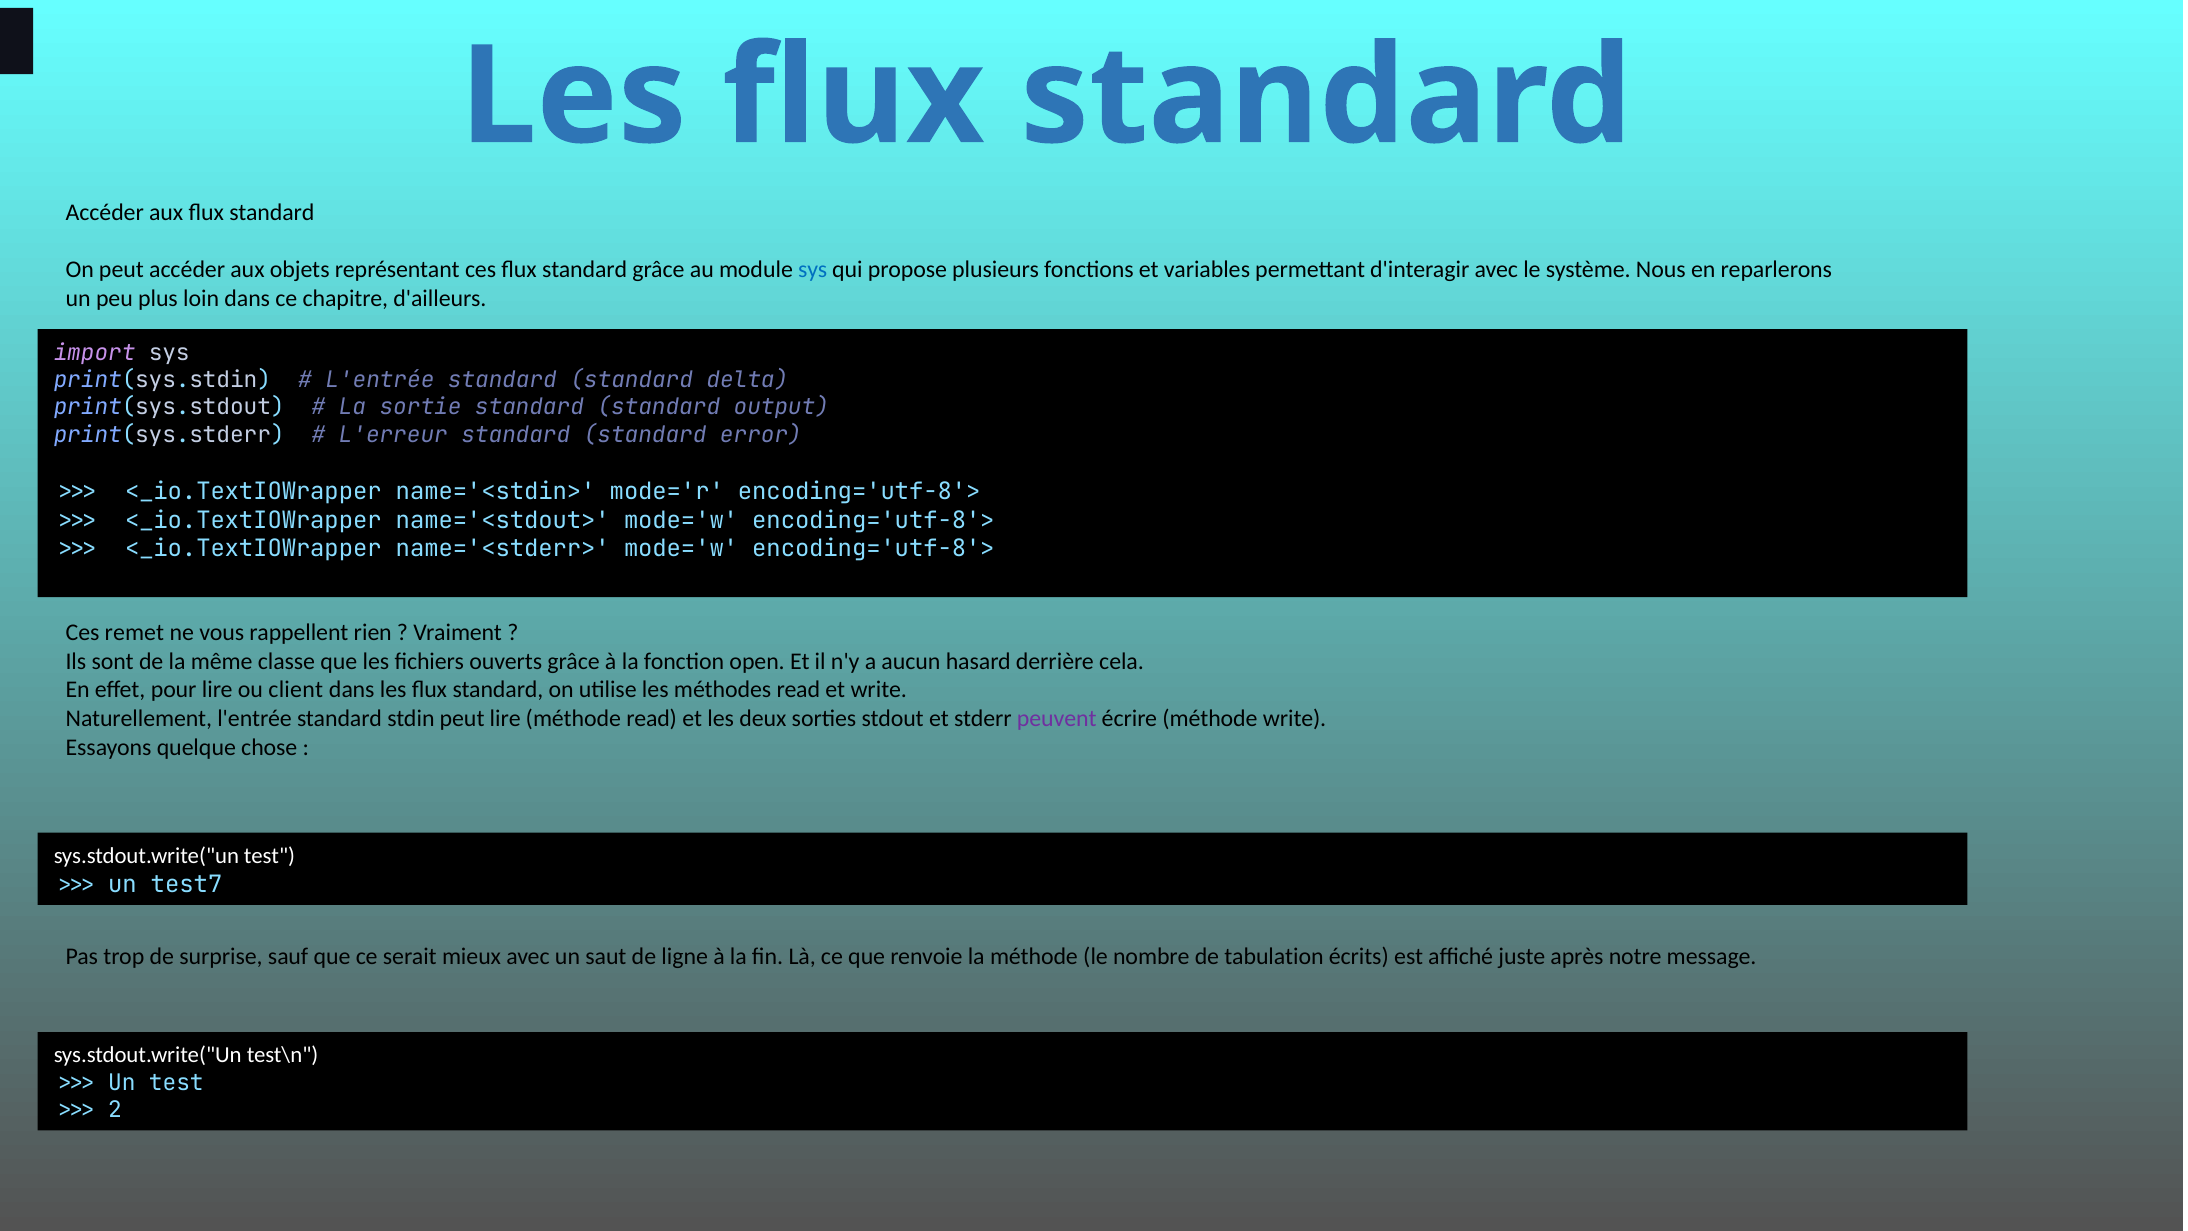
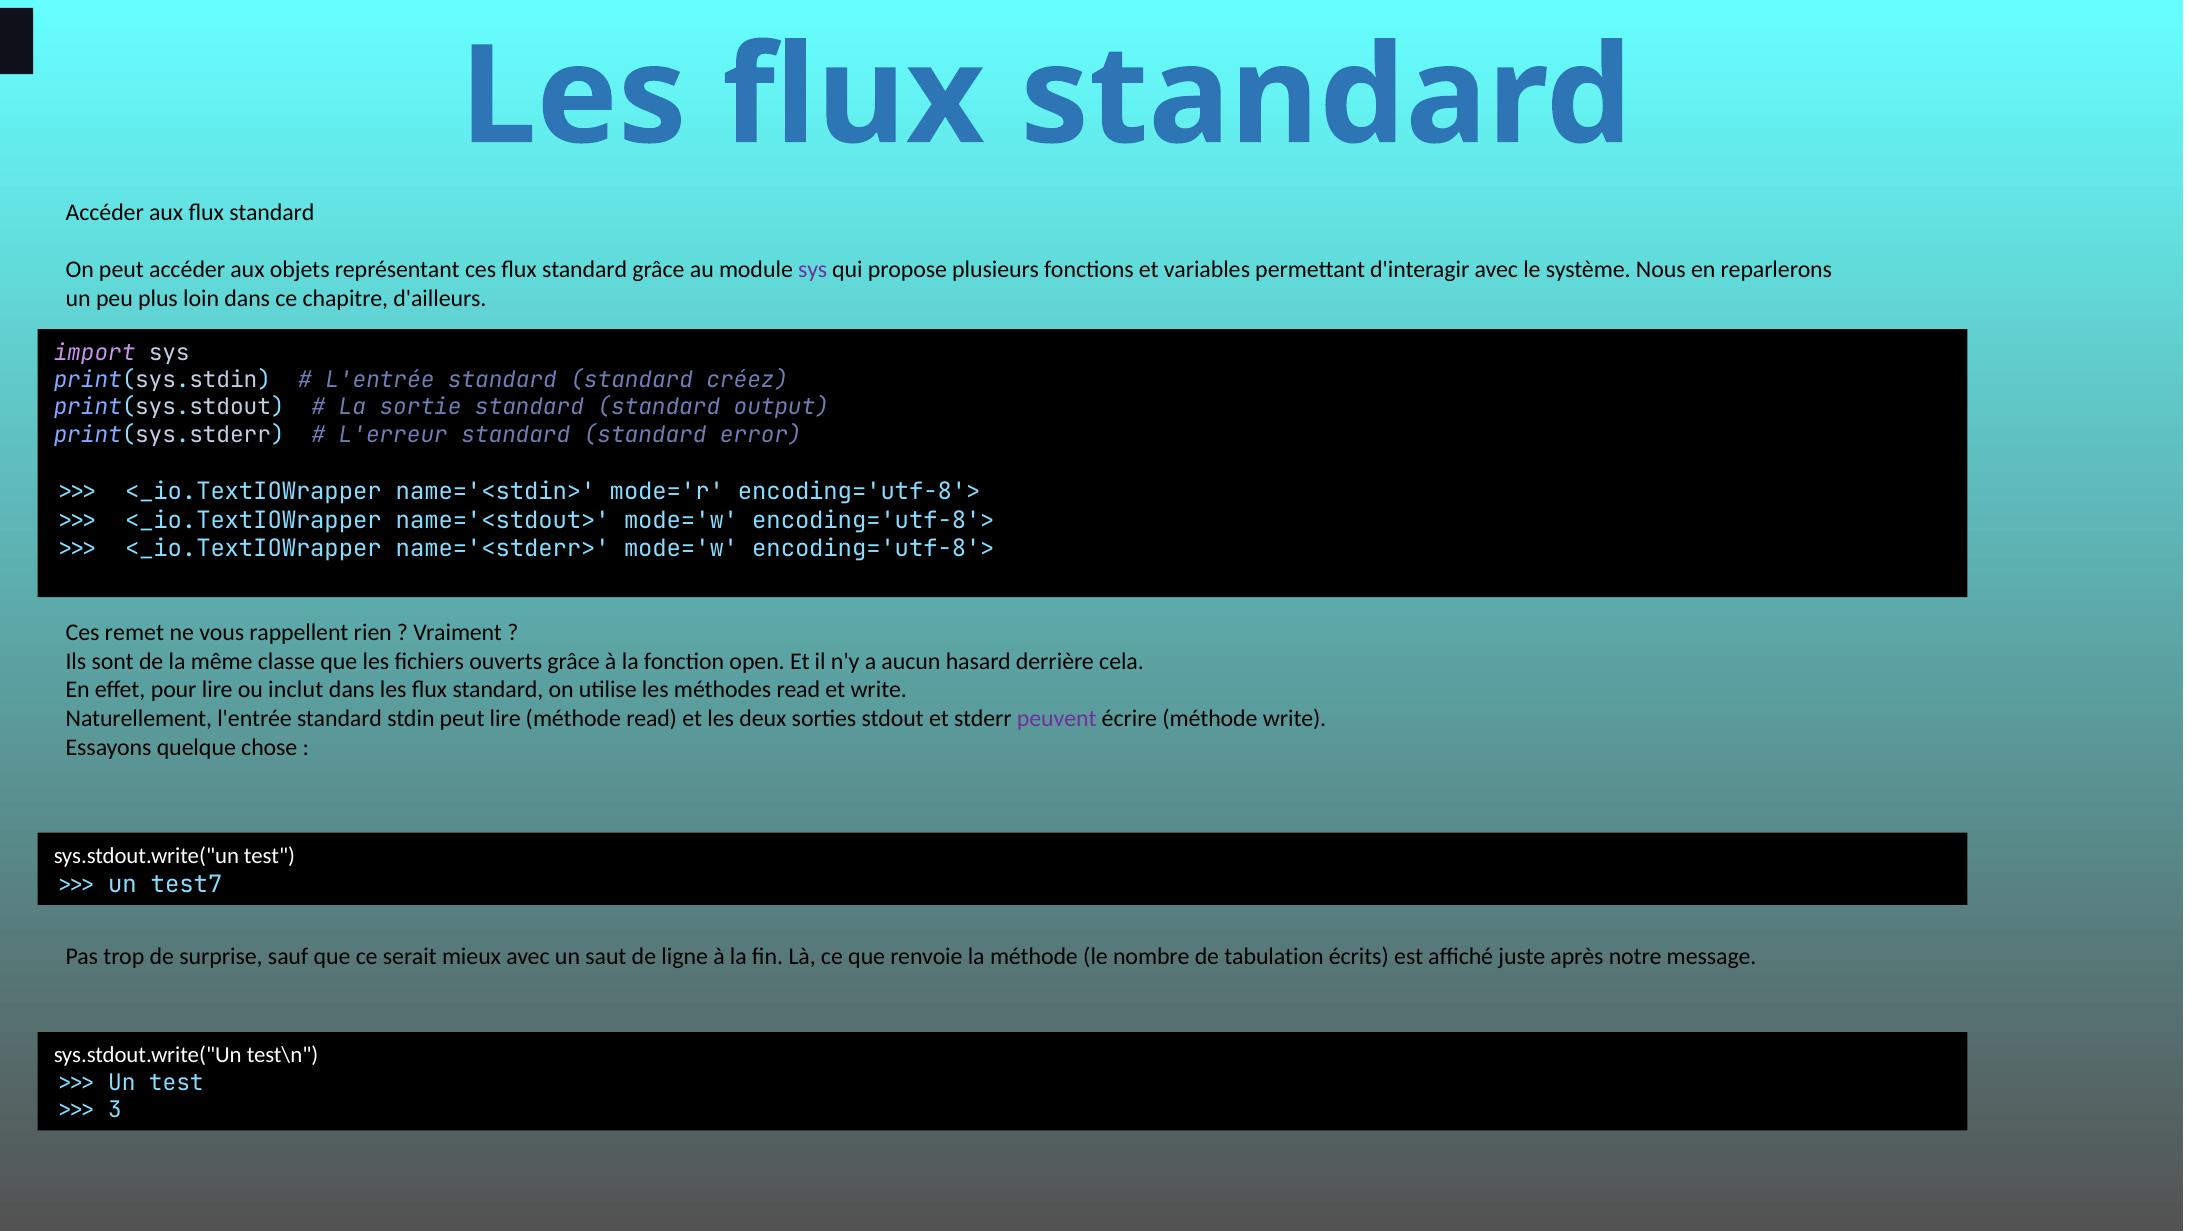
sys colour: blue -> purple (813, 269)
delta: delta -> créez (747, 380)
client: client -> inclut (296, 690)
2: 2 -> 3 (115, 1110)
